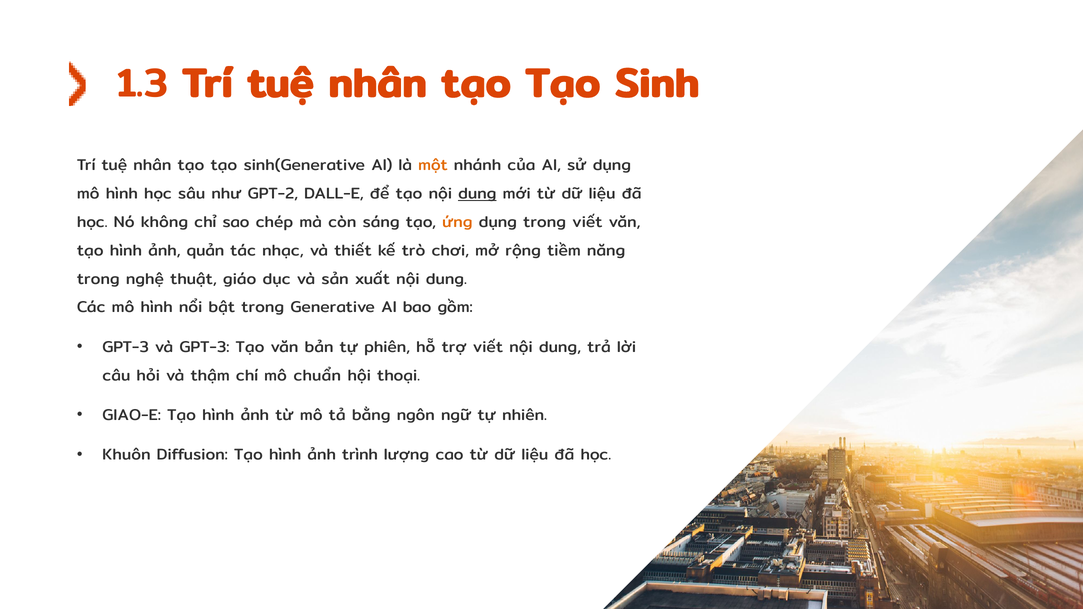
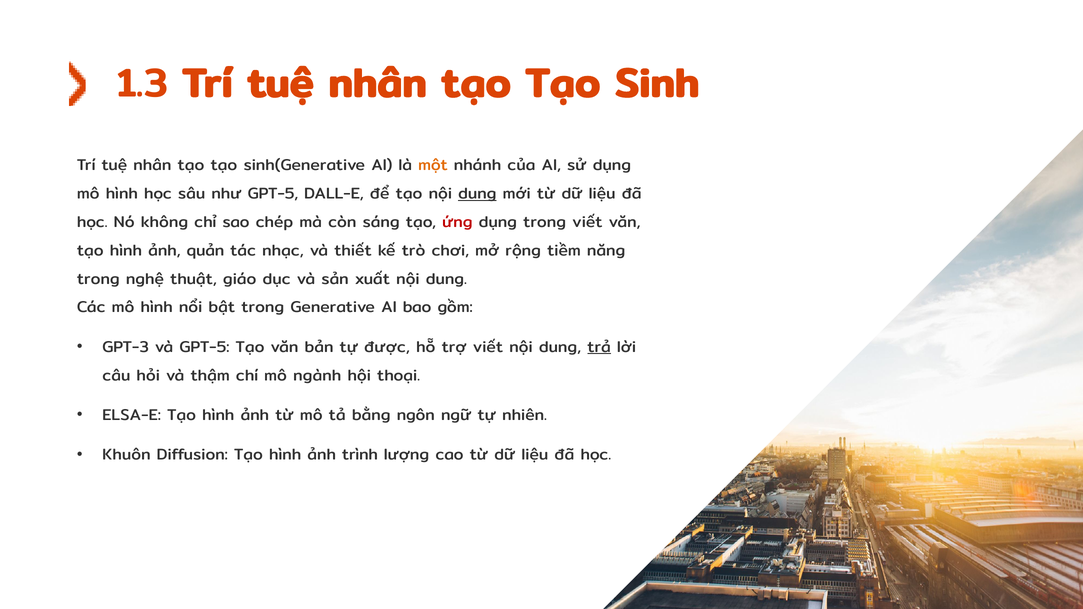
như GPT-2: GPT-2 -> GPT-5 (273, 194)
ứng colour: orange -> red (457, 222)
và GPT-3: GPT-3 -> GPT-5 (204, 347)
phiên: phiên -> được (387, 347)
trả underline: none -> present (599, 347)
chuẩn: chuẩn -> ngành (317, 375)
GIAO-E: GIAO-E -> ELSA-E (132, 415)
